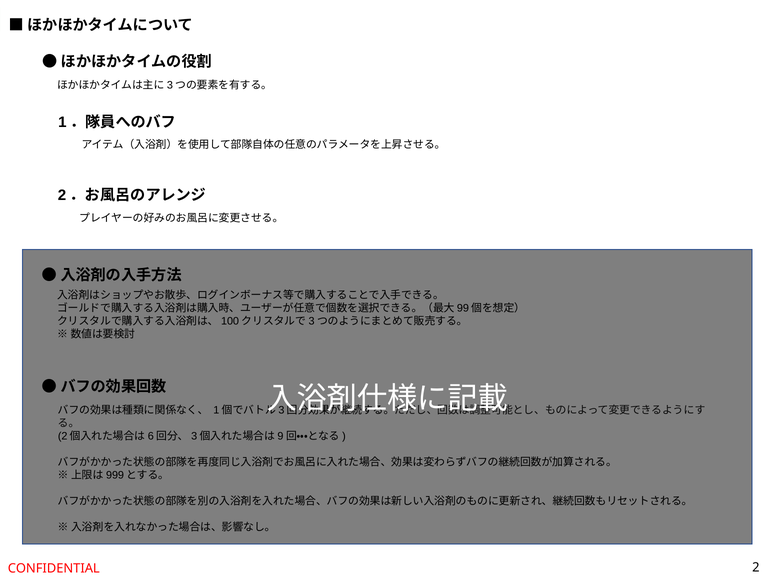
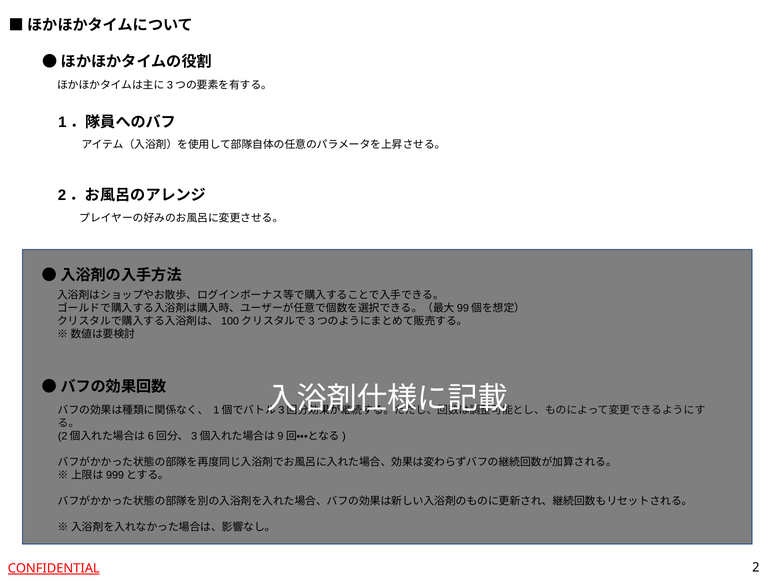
CONFIDENTIAL underline: none -> present (54, 568)
